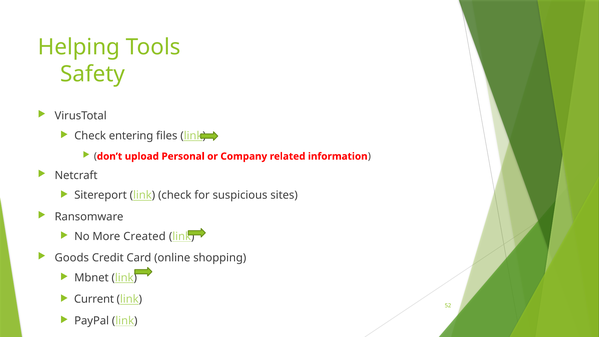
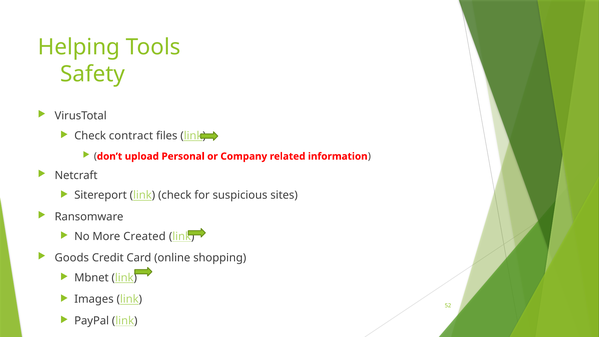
entering: entering -> contract (131, 136)
Current: Current -> Images (94, 299)
